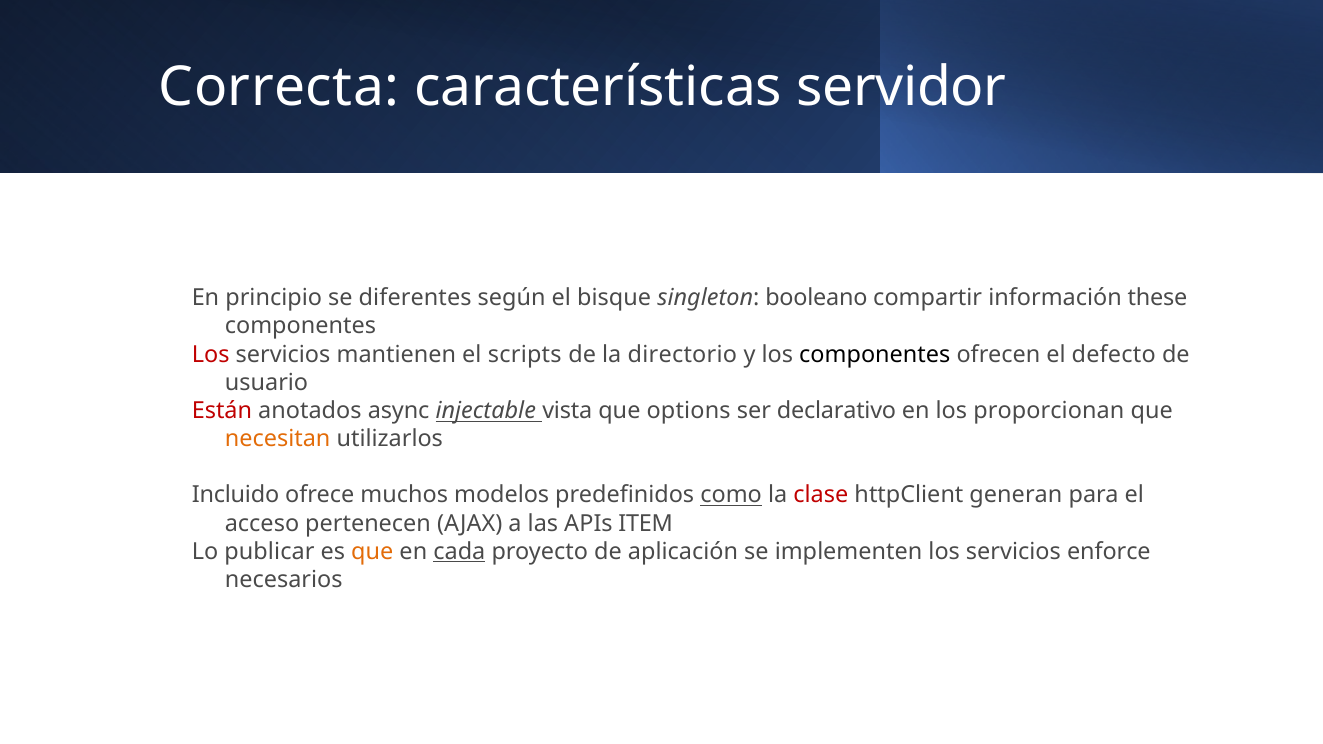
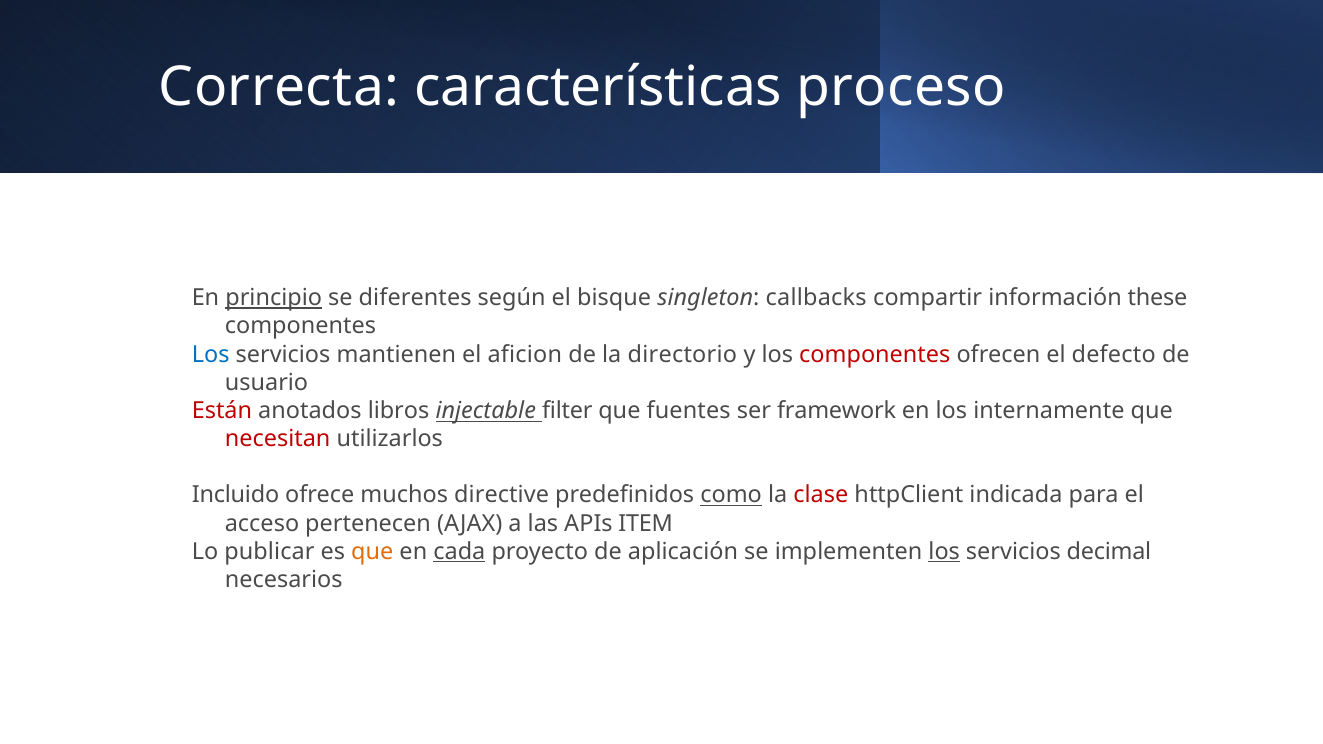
servidor: servidor -> proceso (901, 88)
principio underline: none -> present (274, 298)
booleano: booleano -> callbacks (816, 298)
Los colour: red -> blue (211, 354)
scripts: scripts -> aficion (525, 354)
componentes colour: black -> red (875, 354)
async: async -> libros (399, 411)
vista: vista -> filter (567, 411)
options: options -> fuentes (689, 411)
declarativo: declarativo -> framework (837, 411)
proporcionan: proporcionan -> internamente (1049, 411)
necesitan colour: orange -> red (278, 439)
modelos: modelos -> directive (502, 495)
generan: generan -> indicada (1016, 495)
los underline: none -> present (944, 552)
enforce: enforce -> decimal (1109, 552)
